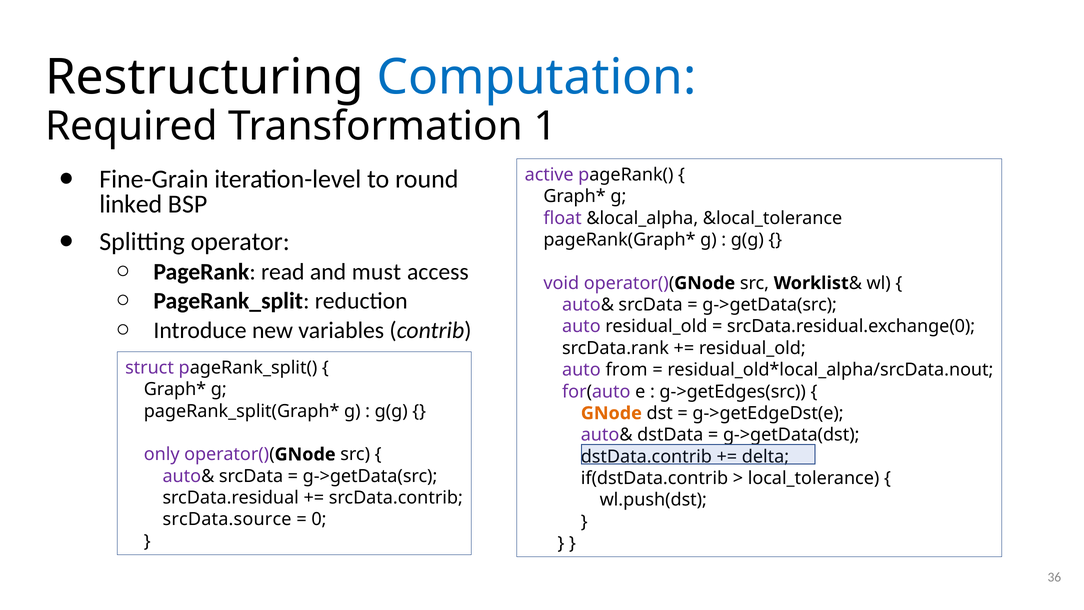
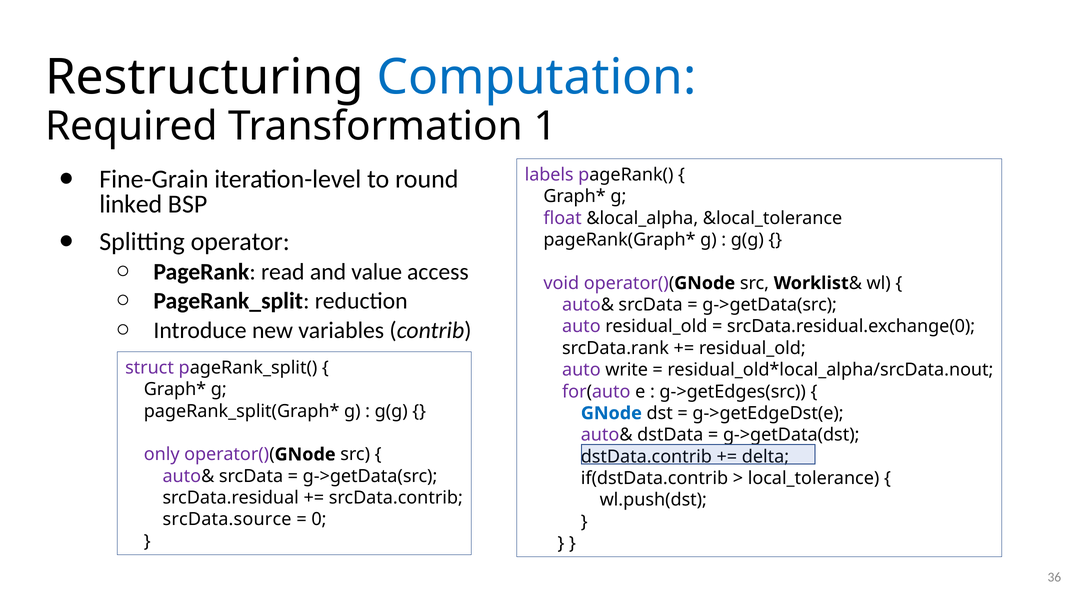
active: active -> labels (549, 175)
must: must -> value (377, 272)
from: from -> write (627, 370)
GNode colour: orange -> blue (611, 413)
